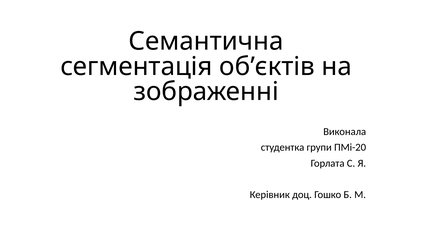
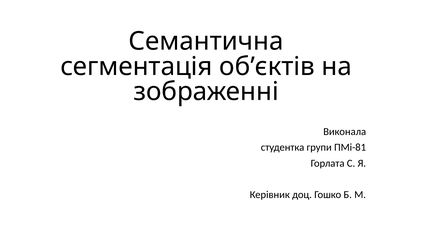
ПМі-20: ПМі-20 -> ПМі-81 (350, 148)
